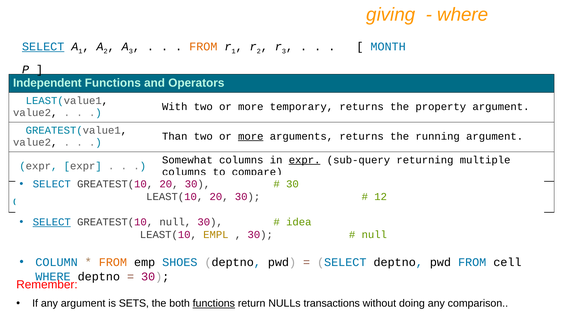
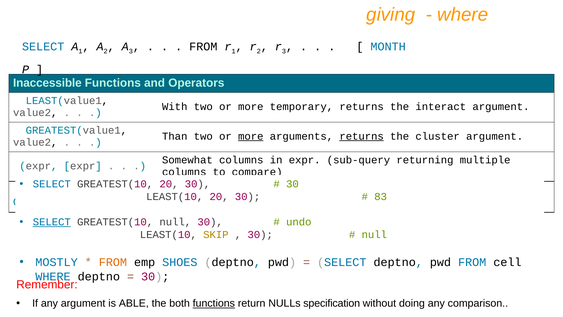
SELECT underline: present -> none (43, 46)
FROM colour: orange -> black (203, 46)
Independent: Independent -> Inaccessible (47, 83)
property: property -> interact (441, 107)
returns underline: none -> present (362, 136)
running: running -> cluster (438, 136)
expr underline: present -> none (305, 160)
12: 12 -> 83 (381, 197)
idea: idea -> undo (299, 222)
EMPL: EMPL -> SKIP (216, 235)
COLUMN: COLUMN -> MOSTLY (57, 262)
SETS: SETS -> ABLE (134, 303)
transactions: transactions -> specification (332, 303)
